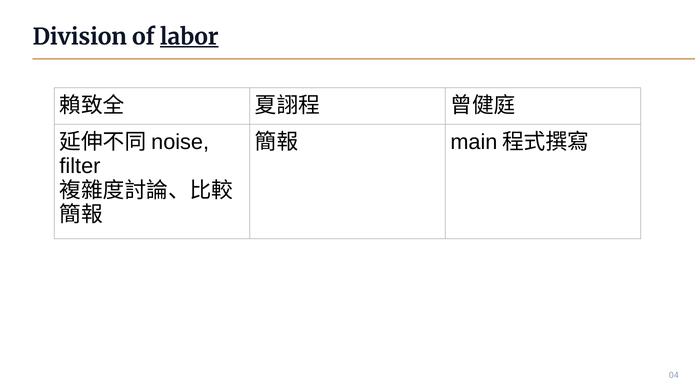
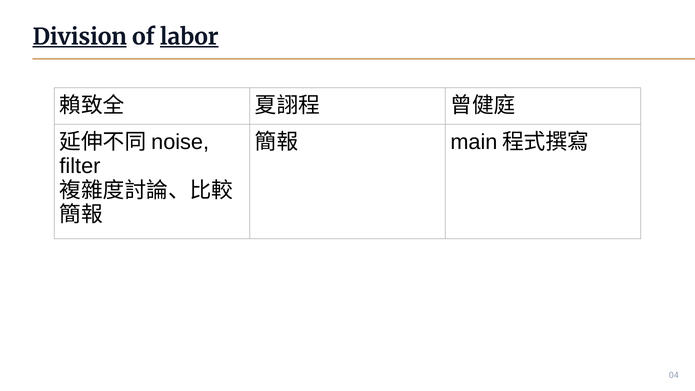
Division underline: none -> present (80, 37)
